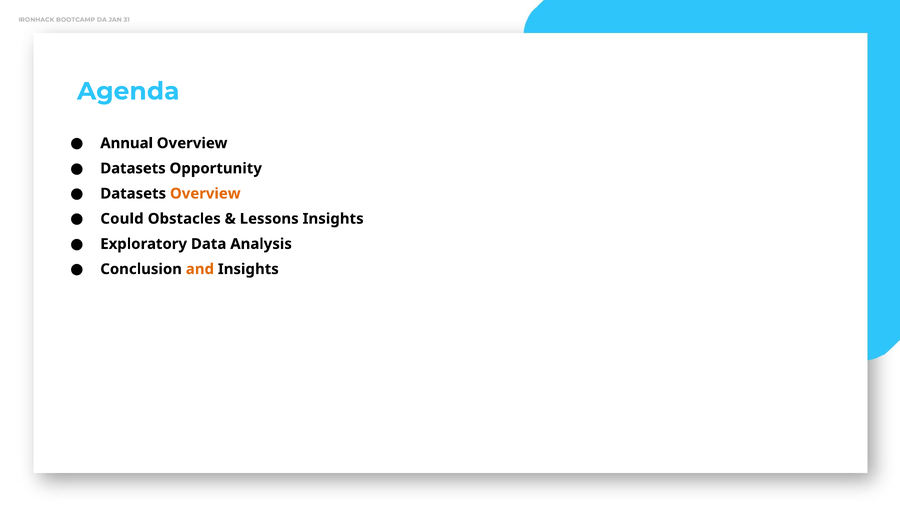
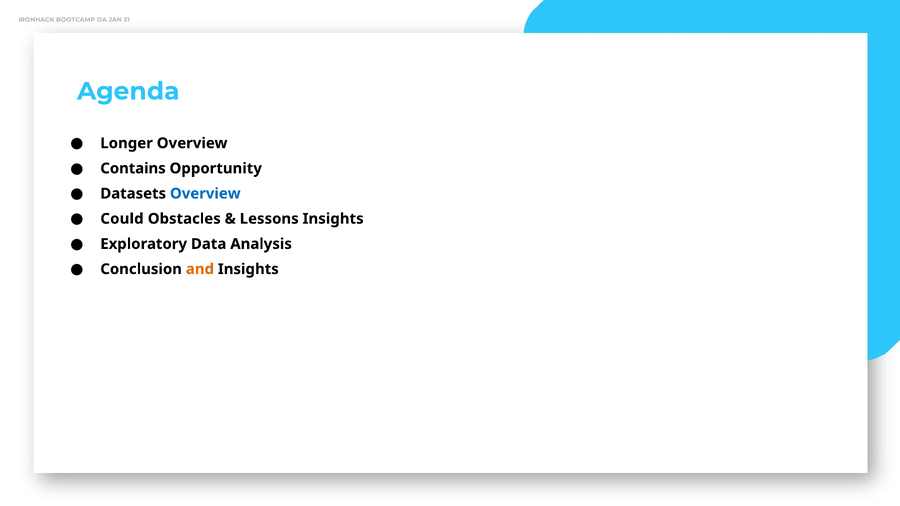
Annual: Annual -> Longer (127, 143)
Datasets: Datasets -> Contains (133, 168)
Overview colour: orange -> blue (205, 194)
